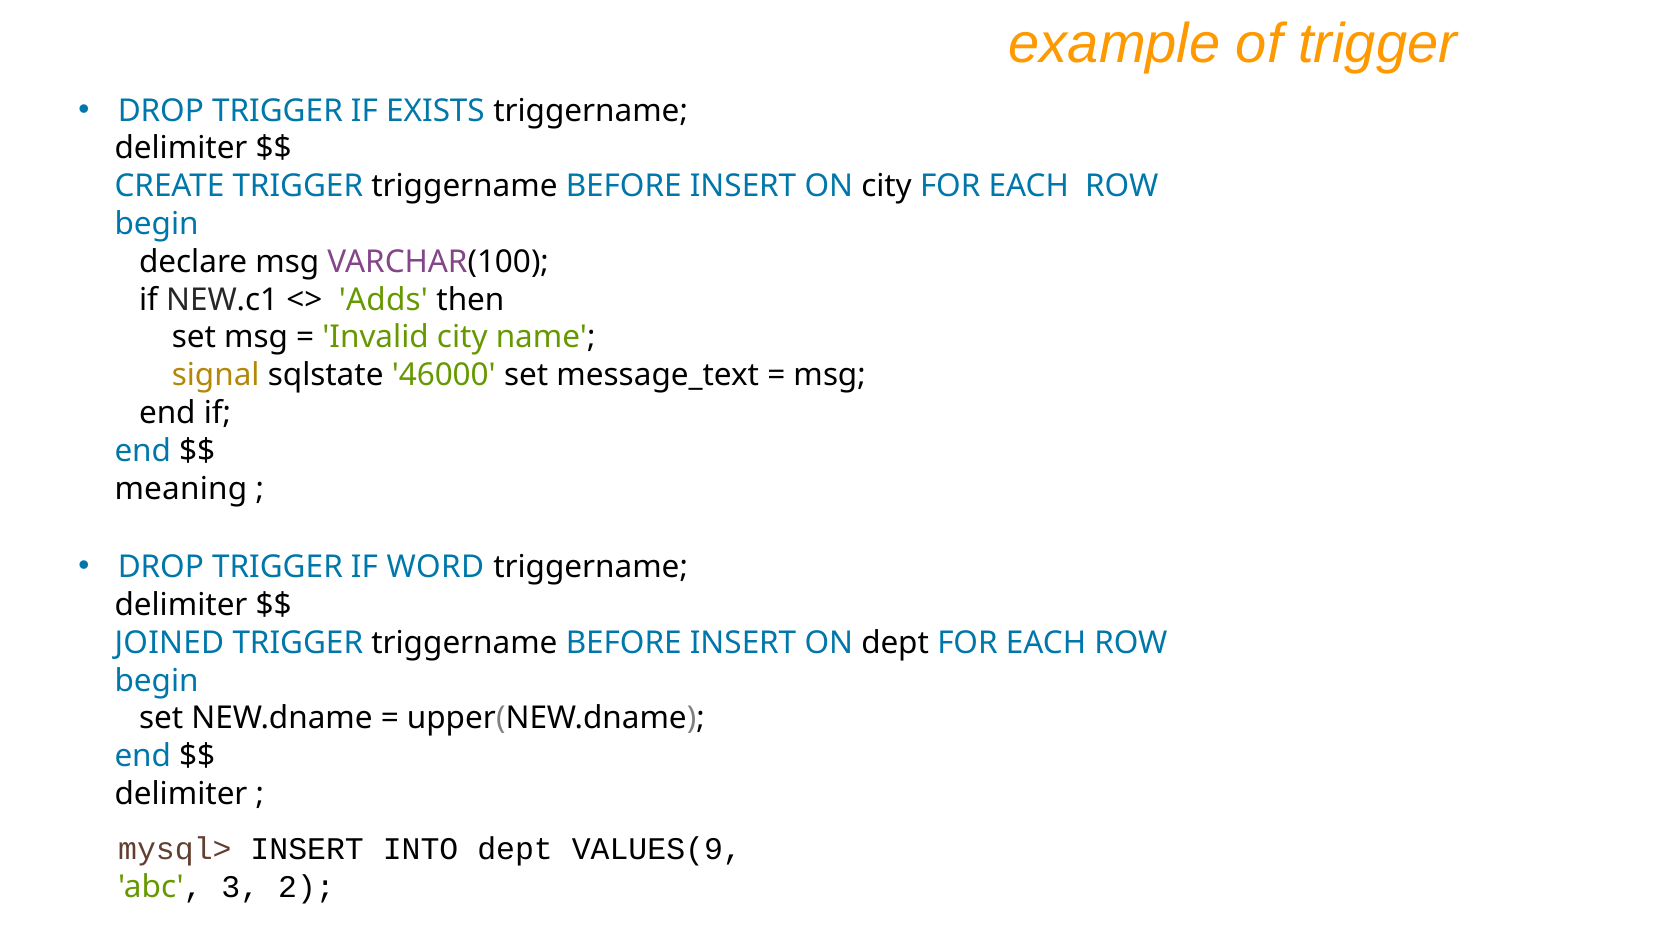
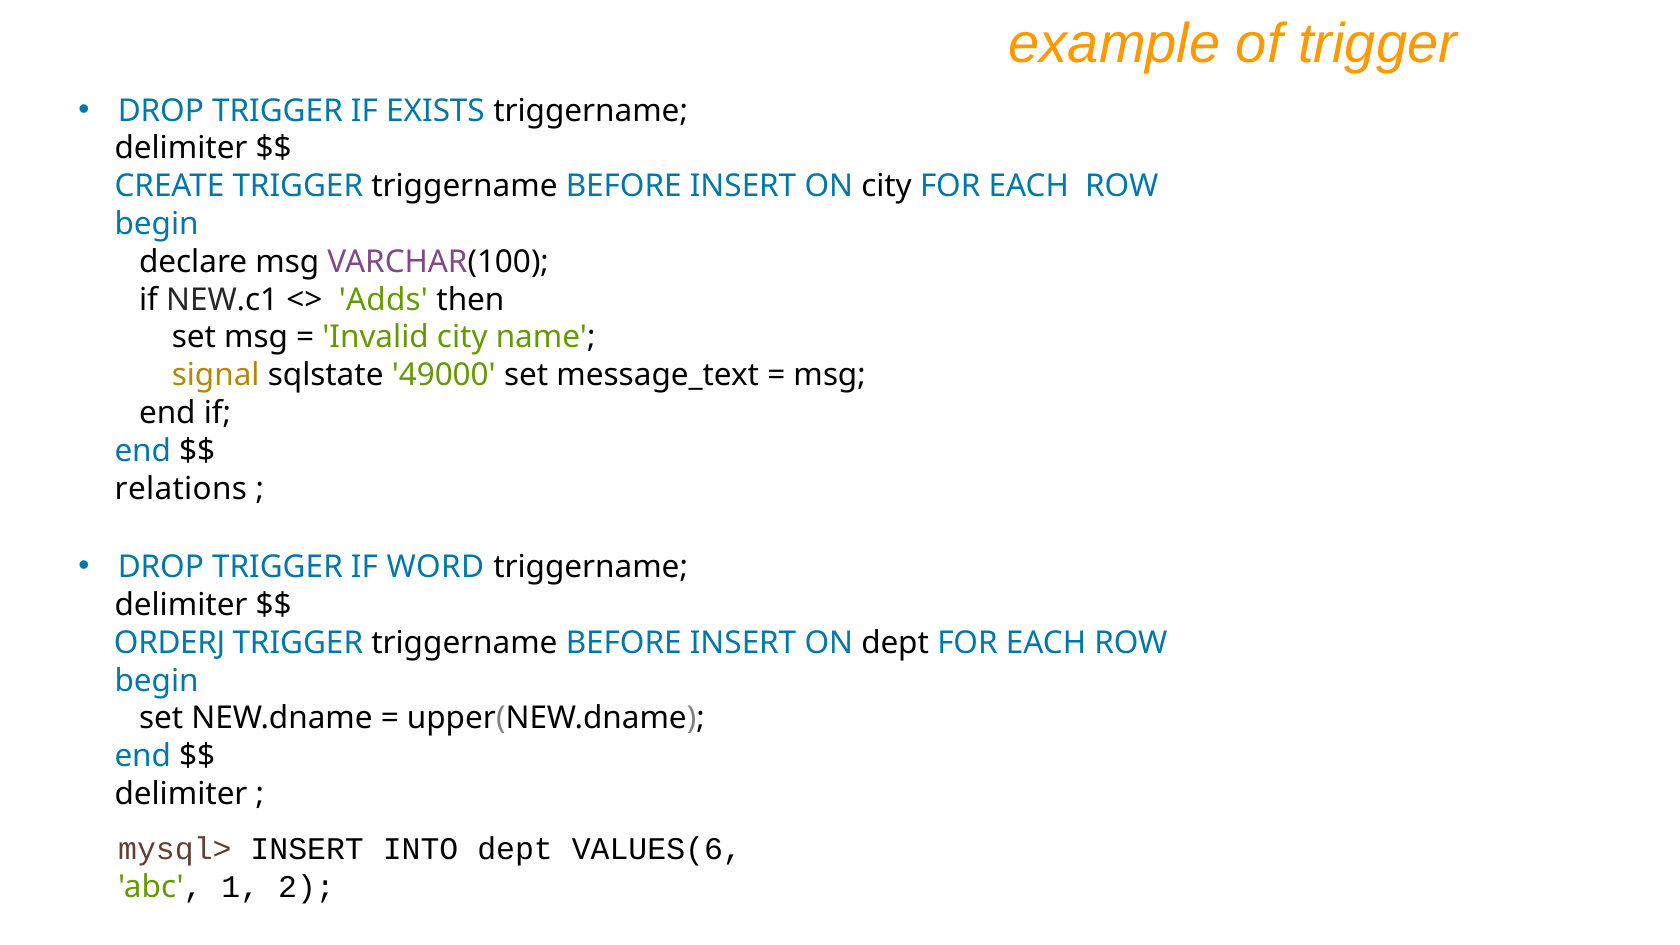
46000: 46000 -> 49000 (444, 375)
meaning: meaning -> relations (181, 489)
JOINED: JOINED -> ORDERJ (170, 643)
VALUES(9: VALUES(9 -> VALUES(6 (657, 849)
3: 3 -> 1 (240, 887)
